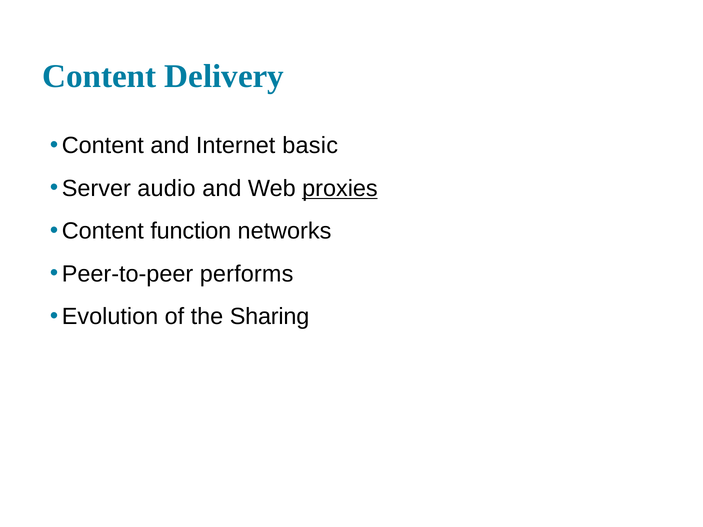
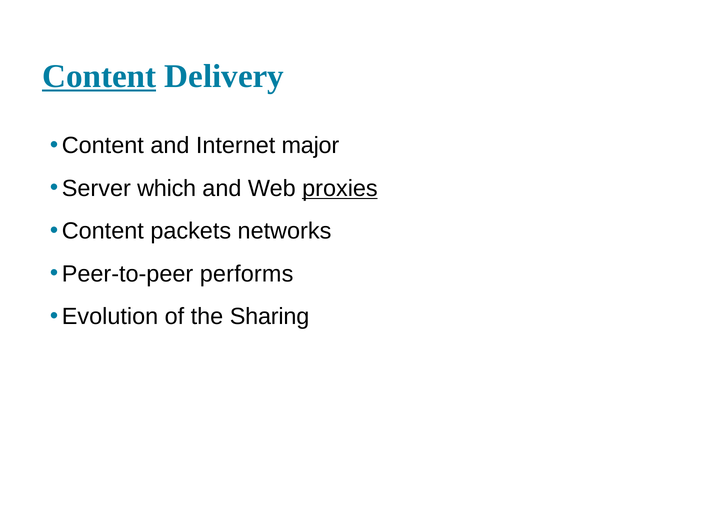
Content underline: none -> present (99, 76)
basic: basic -> major (310, 146)
audio: audio -> which (167, 189)
function: function -> packets (191, 231)
